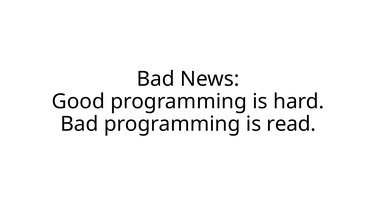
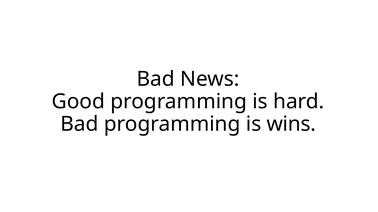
read: read -> wins (291, 124)
